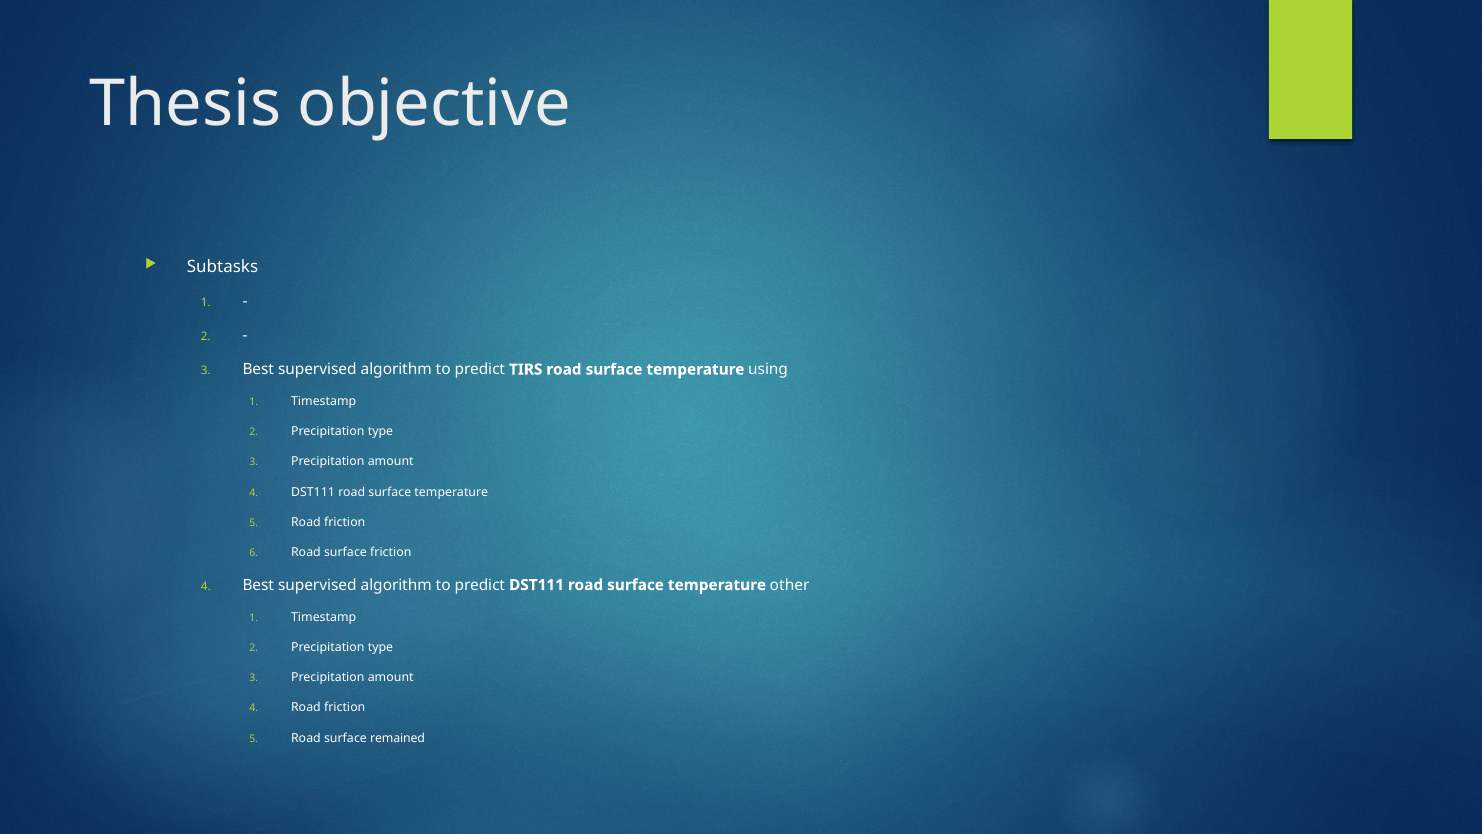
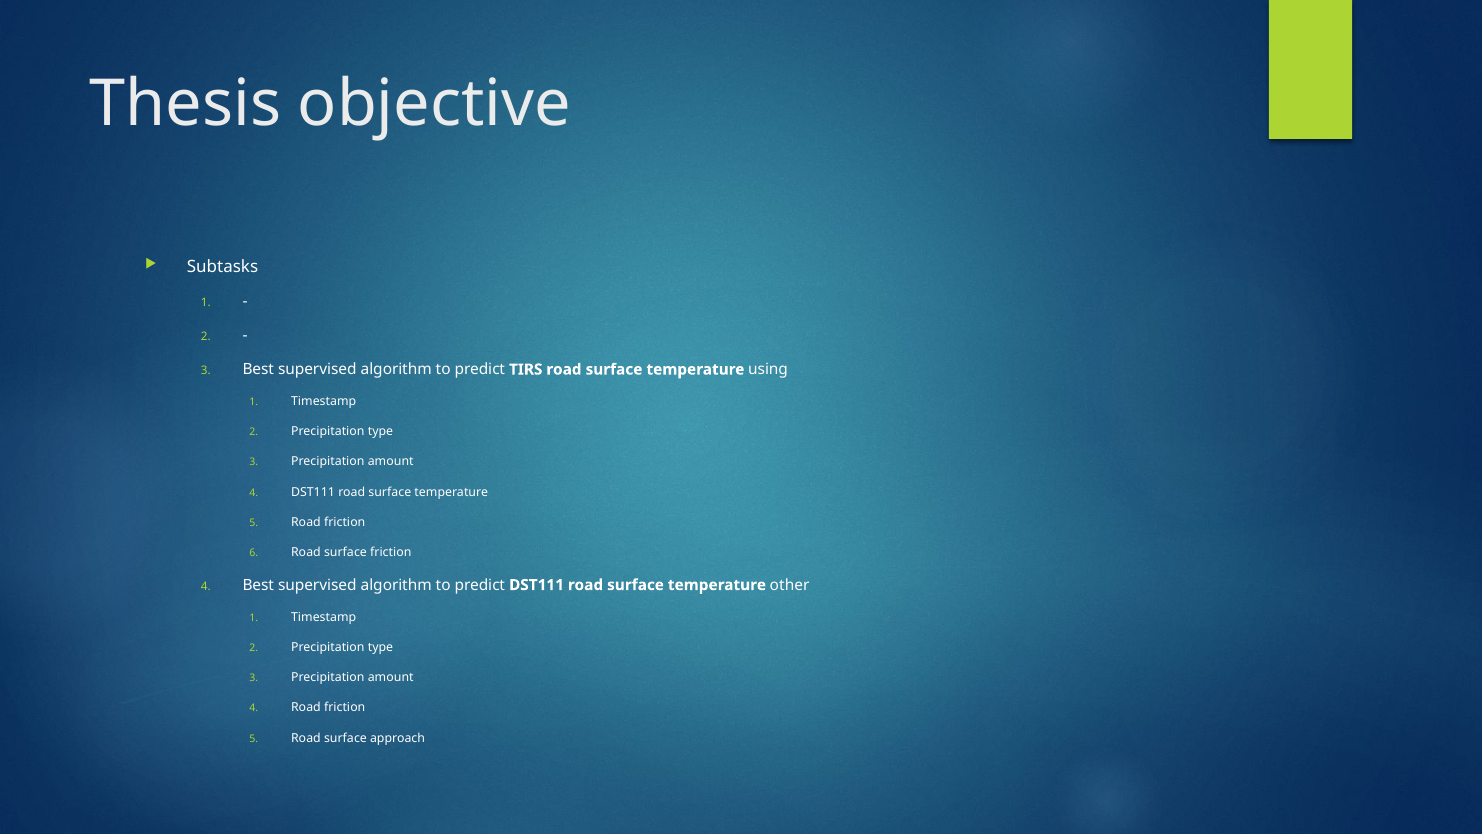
remained: remained -> approach (398, 738)
